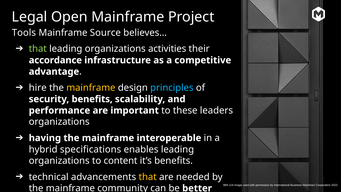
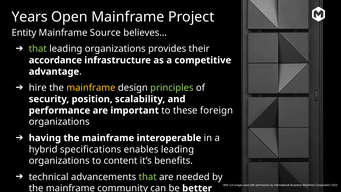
Legal: Legal -> Years (30, 17)
Tools: Tools -> Entity (24, 33)
activities: activities -> provides (167, 49)
principles colour: light blue -> light green (172, 88)
security benefits: benefits -> position (92, 99)
leaders: leaders -> foreign (216, 110)
that colour: yellow -> light green (148, 177)
